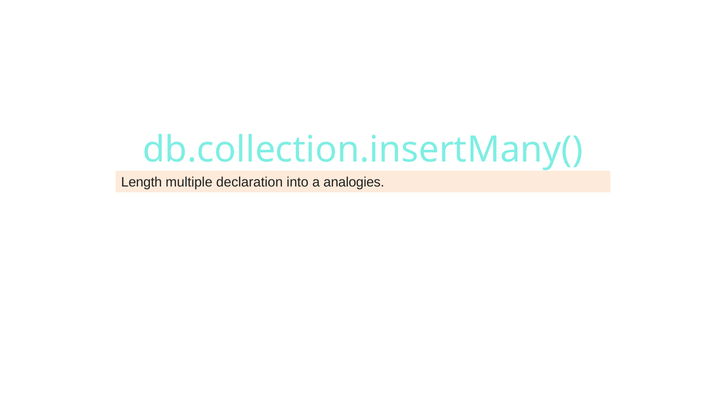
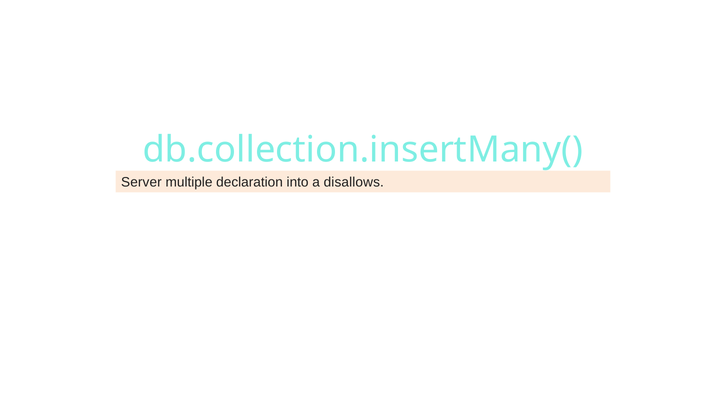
Length: Length -> Server (141, 182)
analogies: analogies -> disallows (354, 182)
